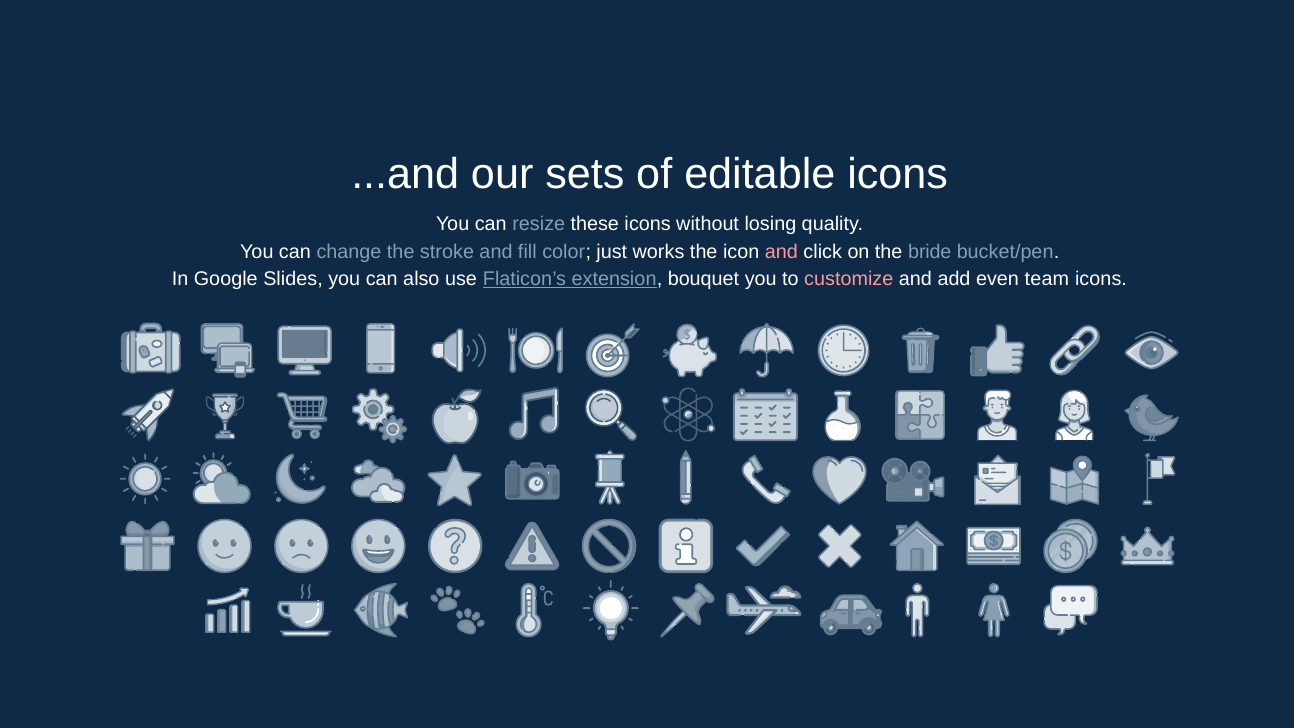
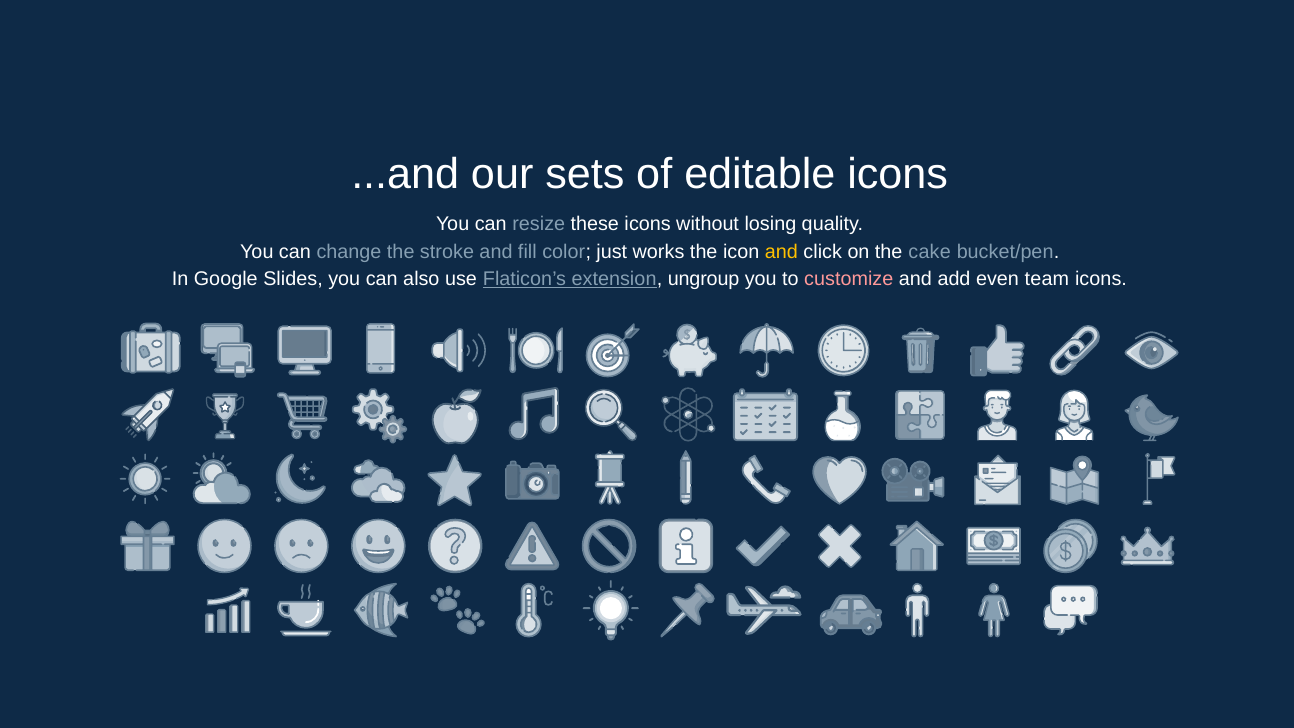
and colour: pink -> yellow (781, 251)
bride: bride -> cake (930, 251)
bouquet: bouquet -> ungroup (704, 279)
